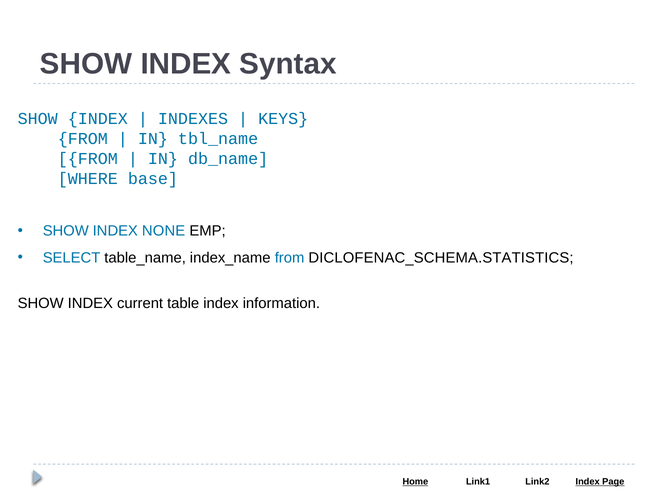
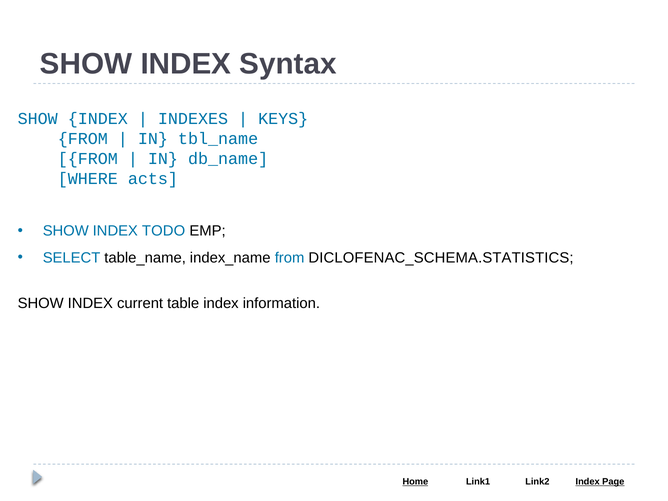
base: base -> acts (153, 179)
NONE: NONE -> TODO (164, 231)
